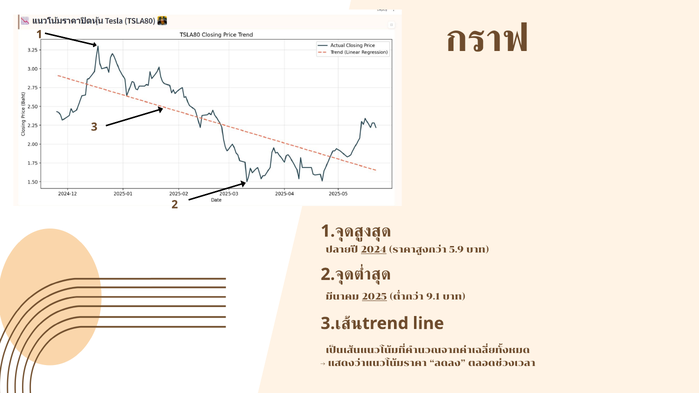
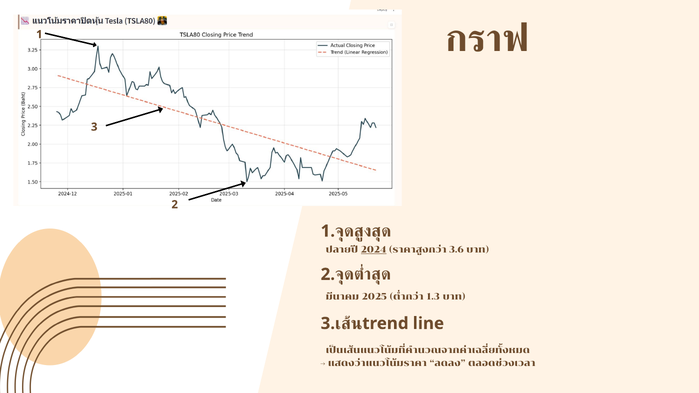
5.9: 5.9 -> 3.6 (456, 250)
2025 underline: present -> none (374, 297)
9.1: 9.1 -> 1.3 (433, 297)
